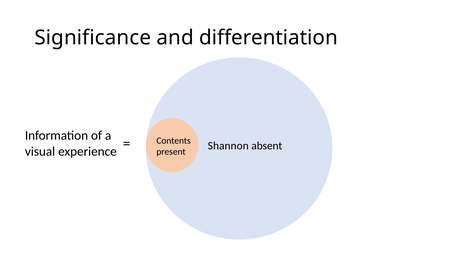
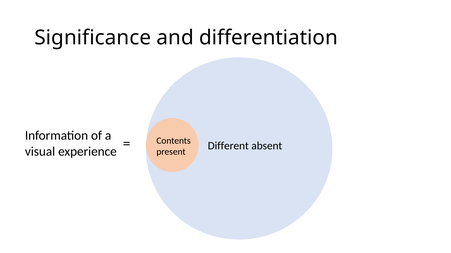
Shannon: Shannon -> Different (228, 146)
